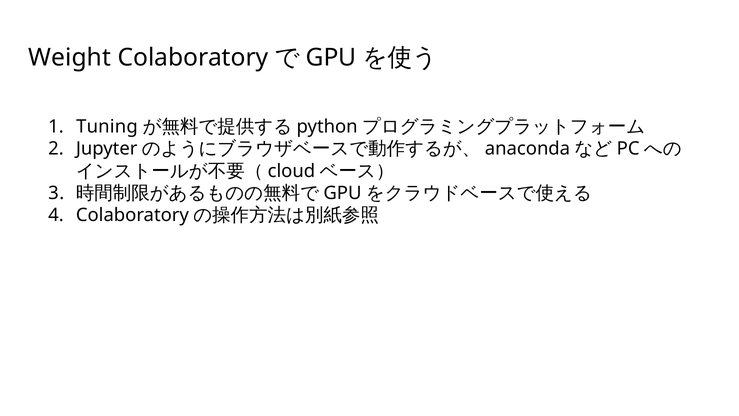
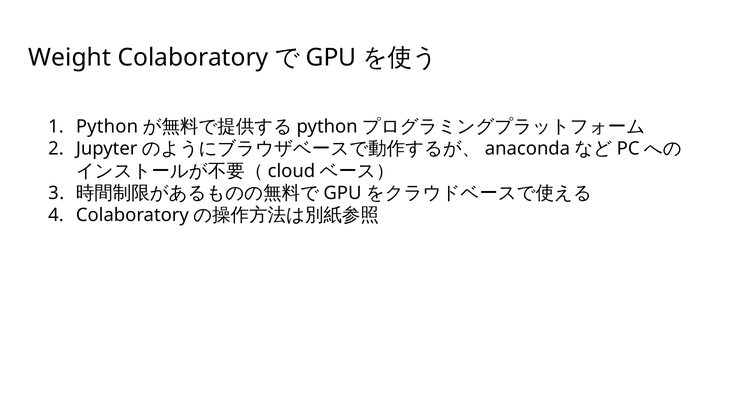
Tuning: Tuning -> Python (107, 127)
